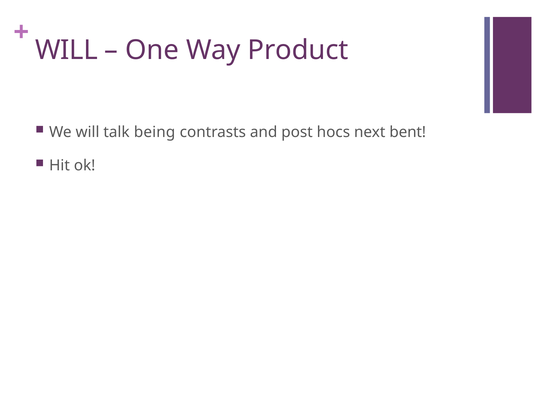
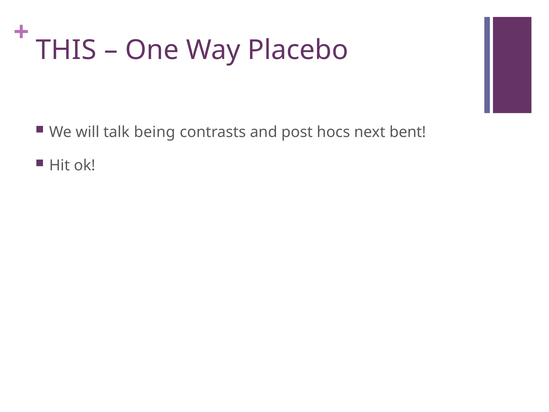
WILL: WILL -> THIS (66, 50)
Product: Product -> Placebo (298, 50)
